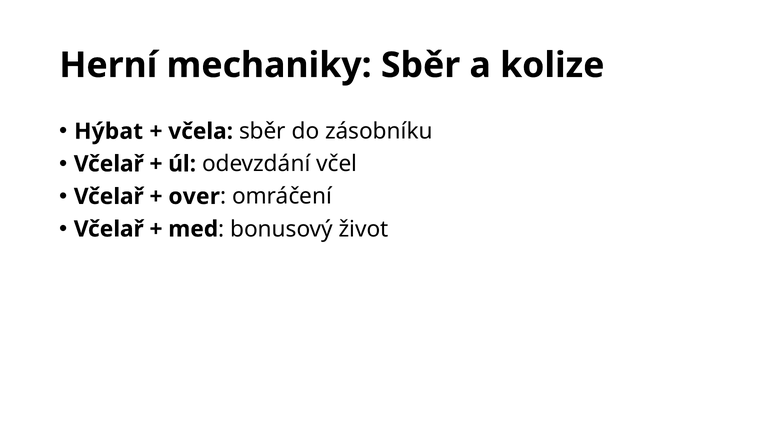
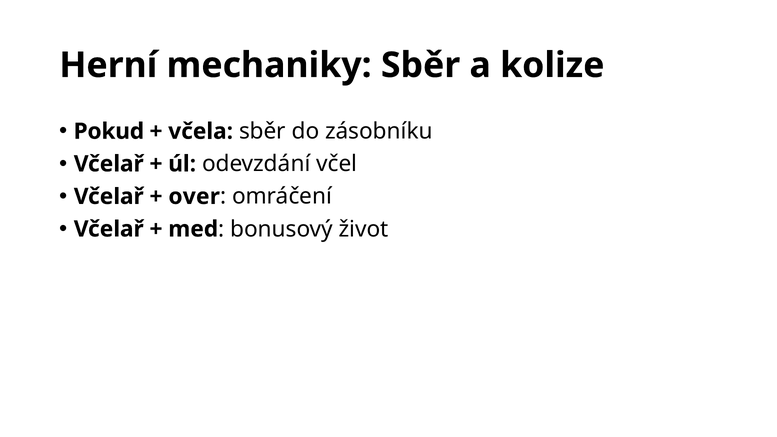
Hýbat: Hýbat -> Pokud (109, 131)
